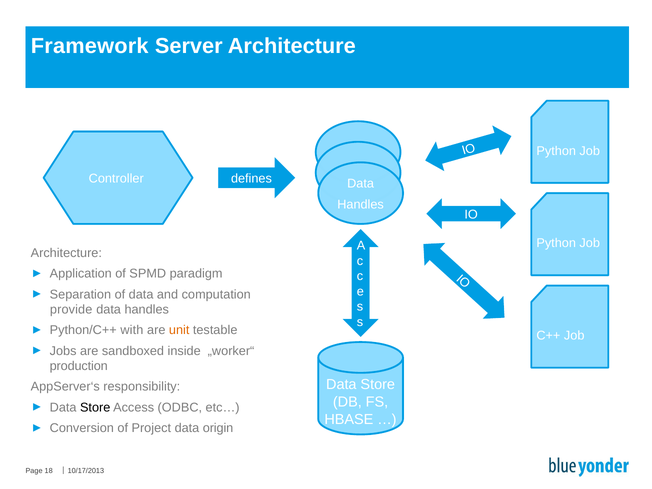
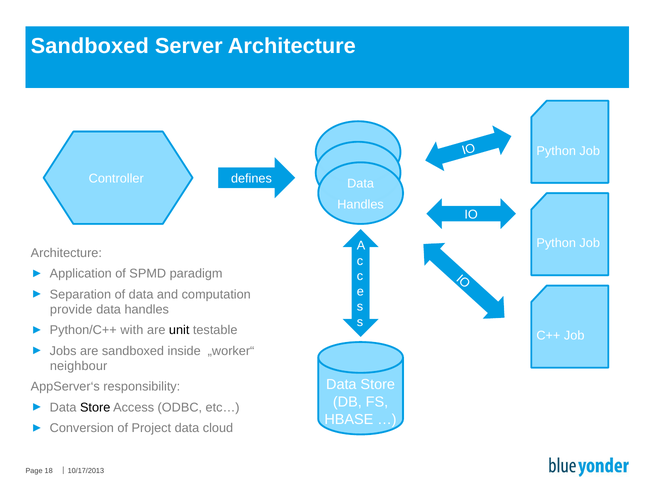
Framework: Framework -> Sandboxed (90, 46)
unit colour: orange -> black (179, 330)
production: production -> neighbour (79, 366)
origin: origin -> cloud (218, 428)
